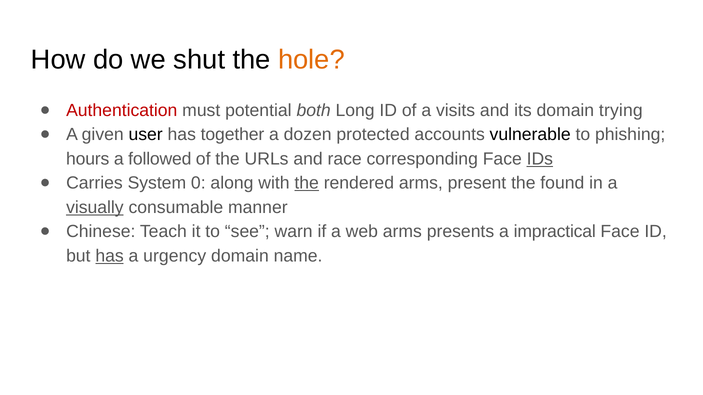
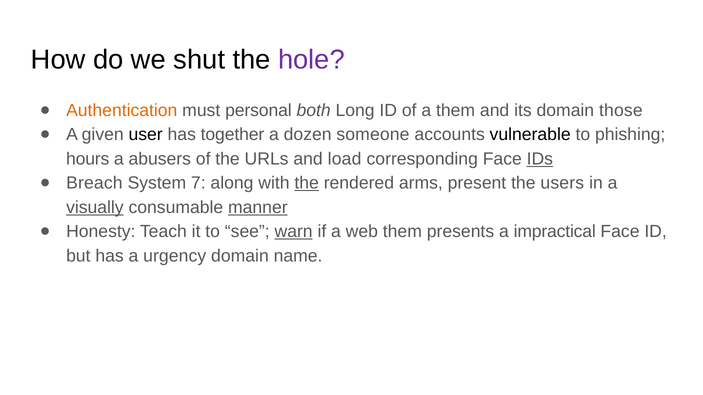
hole colour: orange -> purple (311, 60)
Authentication colour: red -> orange (122, 111)
potential: potential -> personal (258, 111)
a visits: visits -> them (456, 111)
trying: trying -> those (621, 111)
protected: protected -> someone (373, 135)
followed: followed -> abusers (160, 159)
race: race -> load (345, 159)
Carries: Carries -> Breach (94, 183)
0: 0 -> 7 (198, 183)
found: found -> users (562, 183)
manner underline: none -> present (258, 208)
Chinese: Chinese -> Honesty (101, 232)
warn underline: none -> present (294, 232)
web arms: arms -> them (402, 232)
has underline: present -> none (110, 256)
